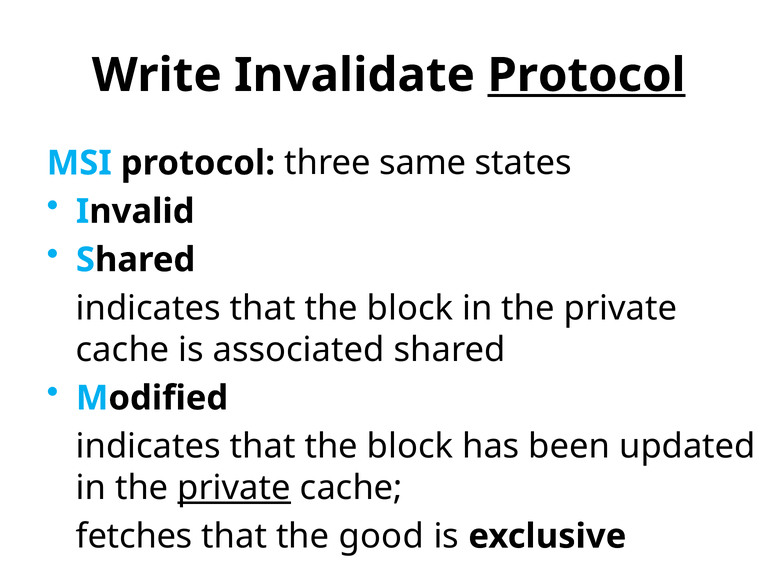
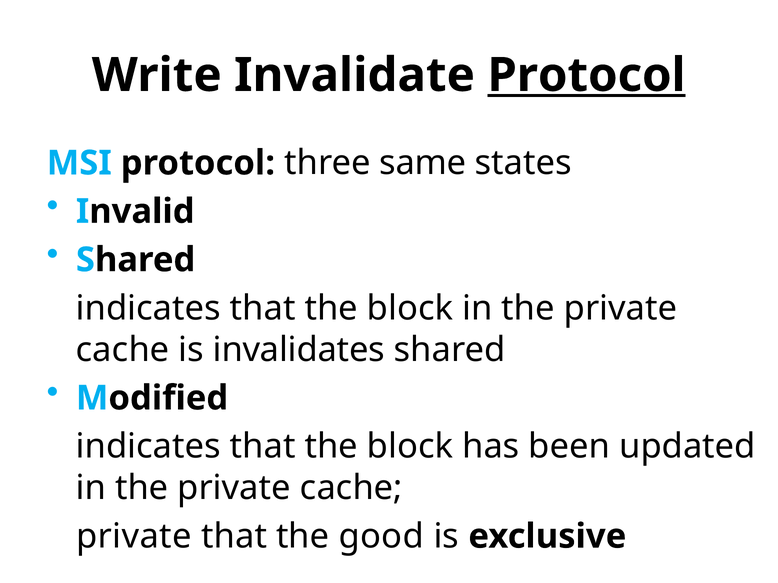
associated: associated -> invalidates (299, 350)
private underline: present -> none (234, 488)
fetches: fetches -> private (134, 537)
